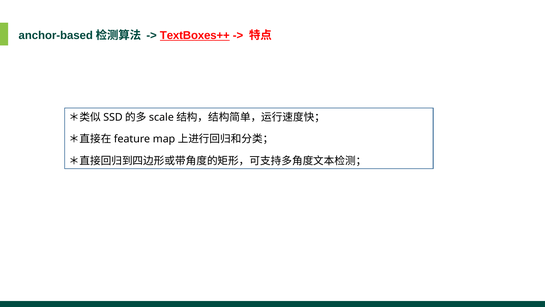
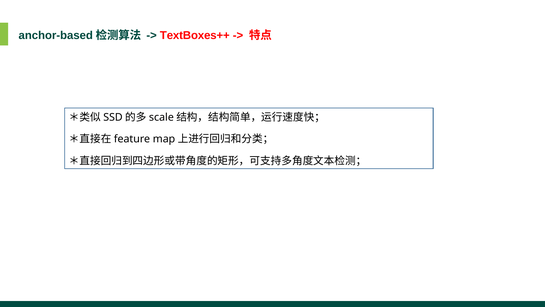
TextBoxes++ underline: present -> none (195, 35)
